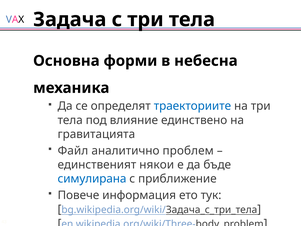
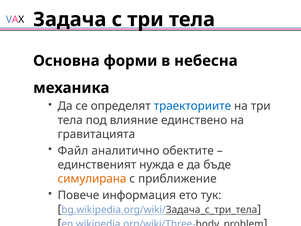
проблем: проблем -> обектите (188, 151)
някои: някои -> нужда (157, 165)
симулирана colour: blue -> orange (92, 179)
